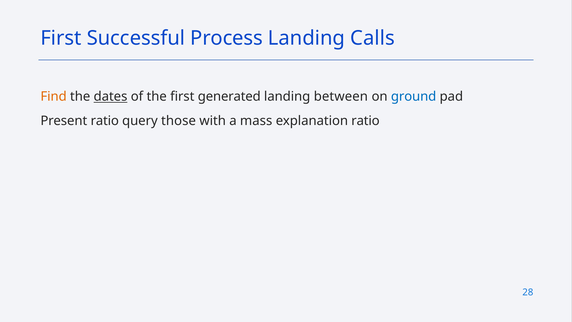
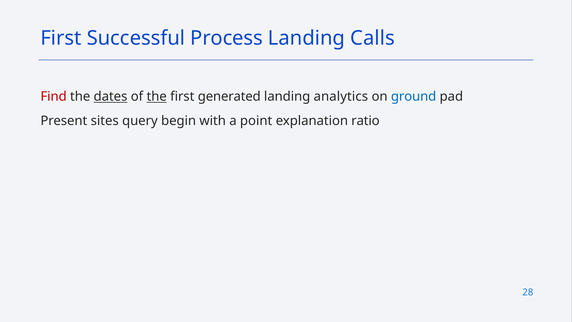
Find colour: orange -> red (54, 97)
the underline: none -> present (157, 97)
between: between -> analytics (341, 97)
Present ratio: ratio -> sites (105, 121)
those: those -> begin (179, 121)
mass: mass -> point (256, 121)
